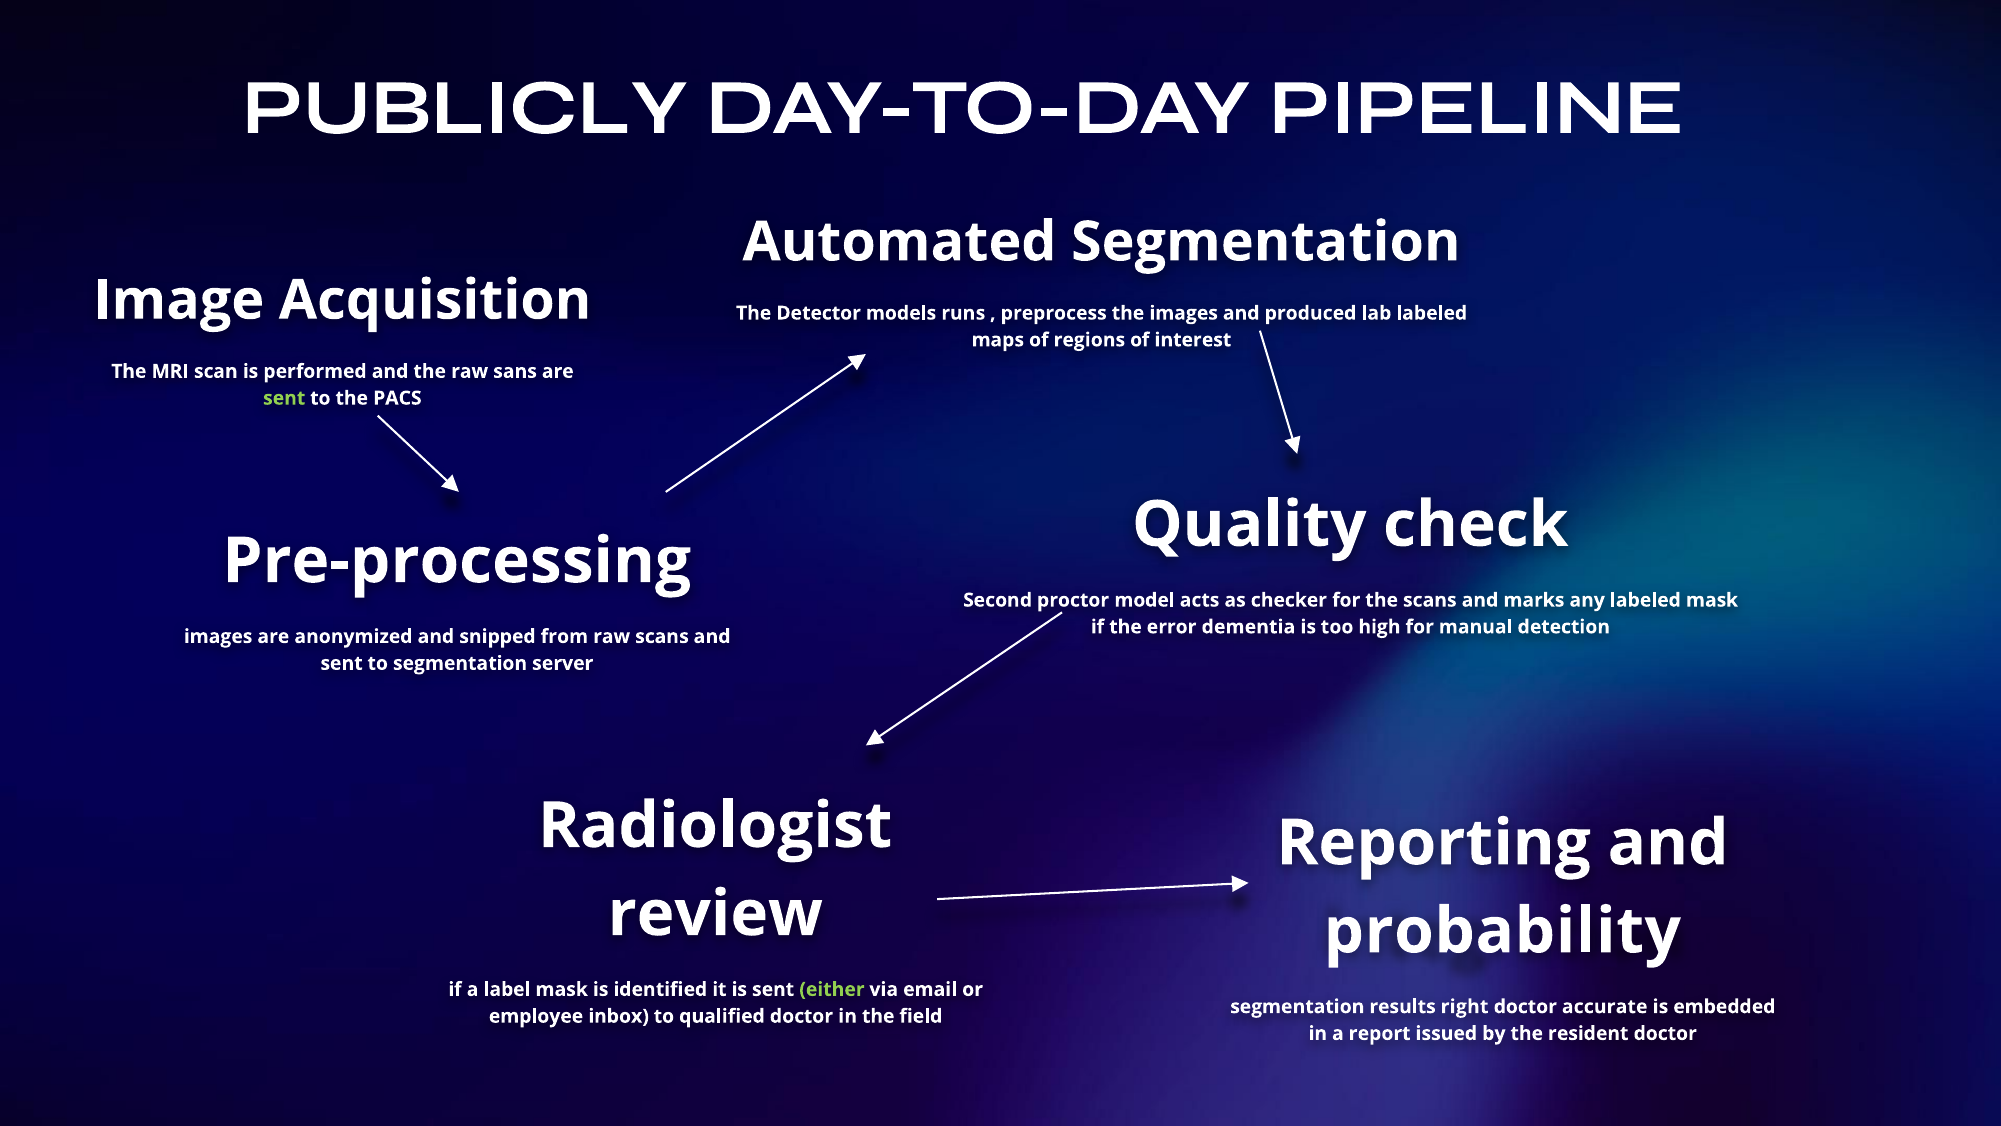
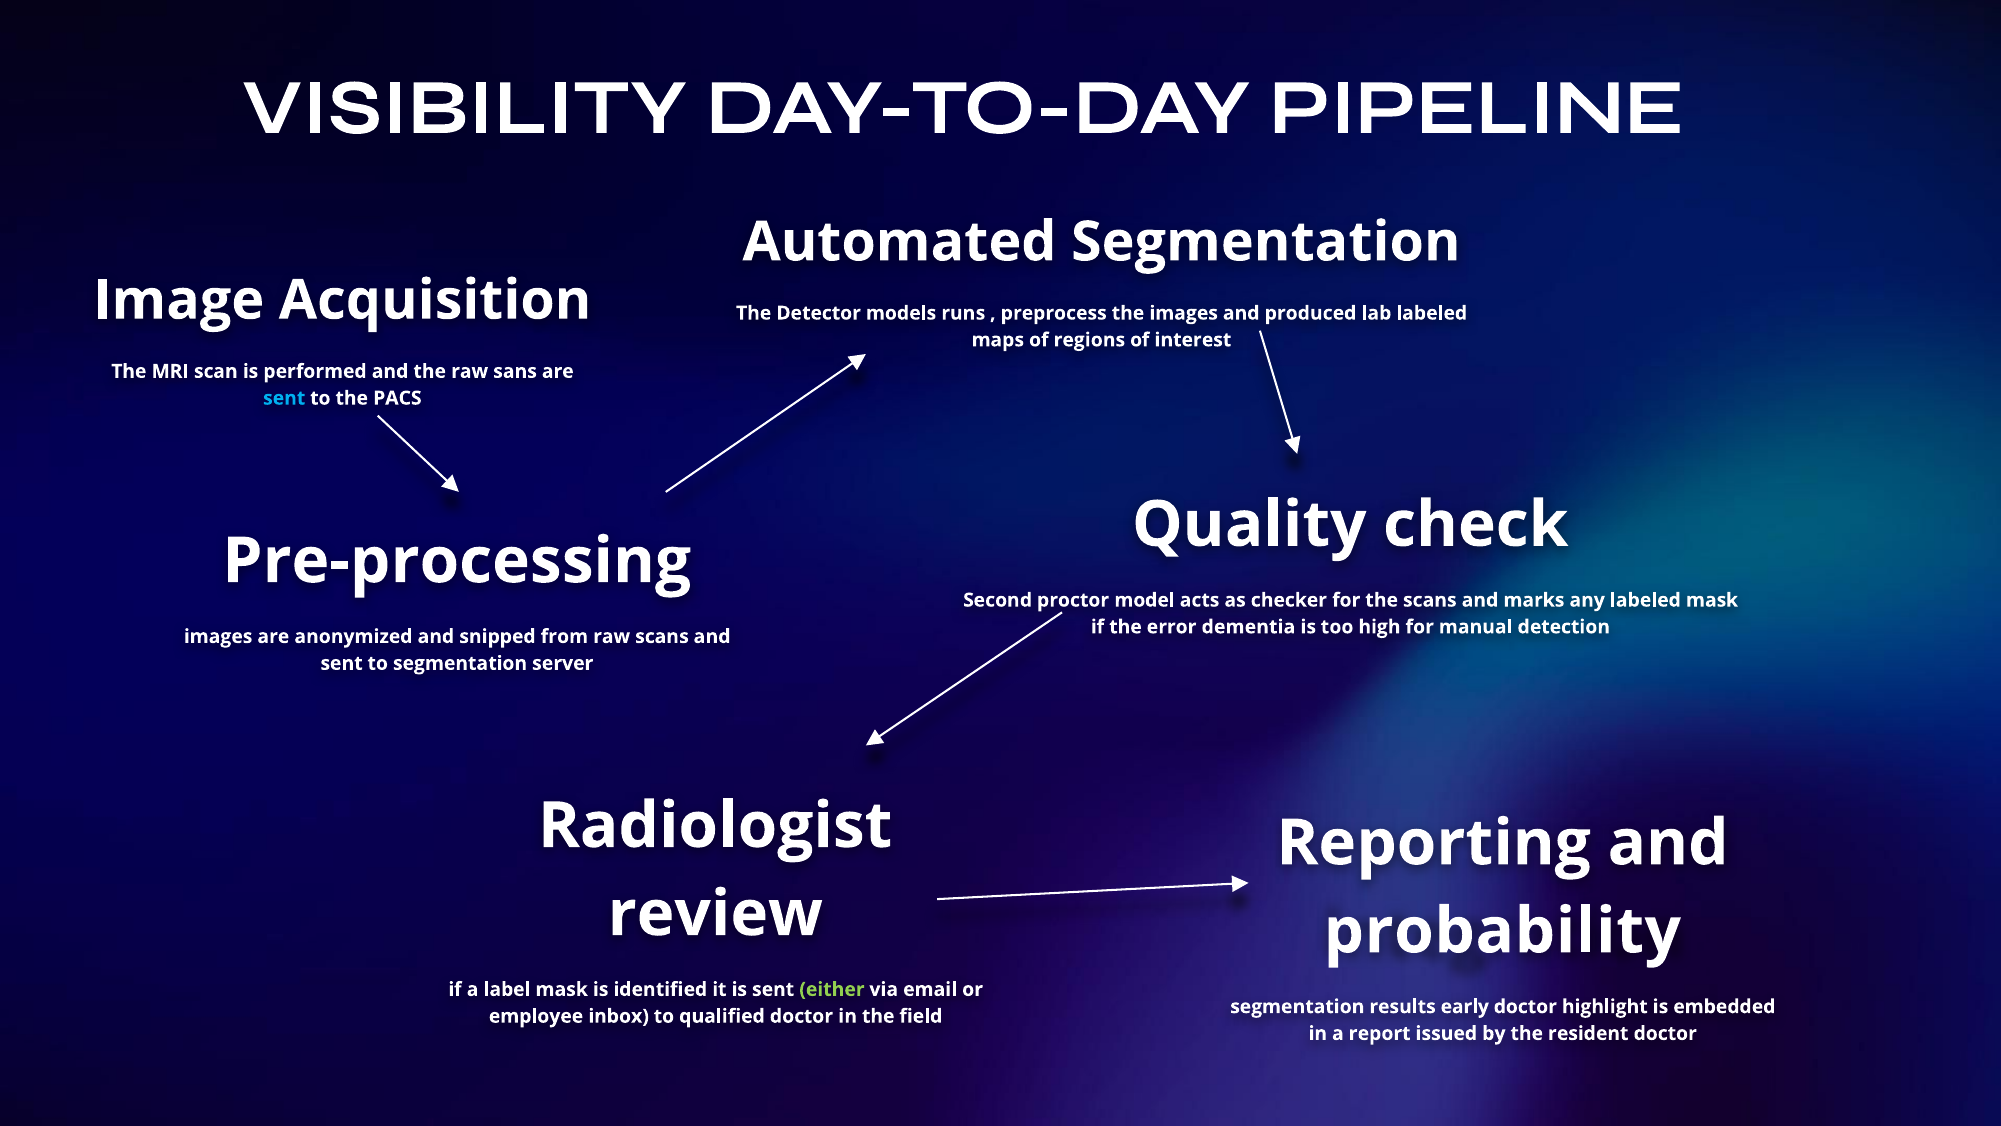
PUBLICLY: PUBLICLY -> VISIBILITY (465, 107)
sent colour: light green -> light blue (284, 398)
right: right -> early (1465, 1006)
accurate: accurate -> highlight (1605, 1006)
